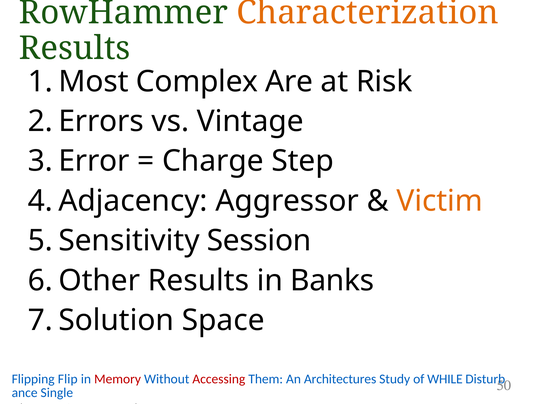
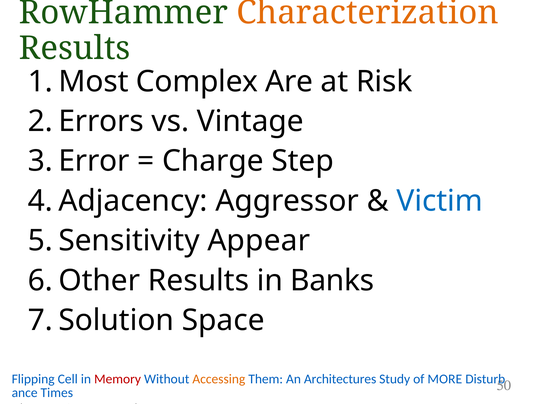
Victim colour: orange -> blue (440, 201)
Session: Session -> Appear (259, 241)
Flip: Flip -> Cell (68, 379)
Accessing colour: red -> orange (219, 379)
WHILE: WHILE -> MORE (445, 379)
Single: Single -> Times (57, 393)
